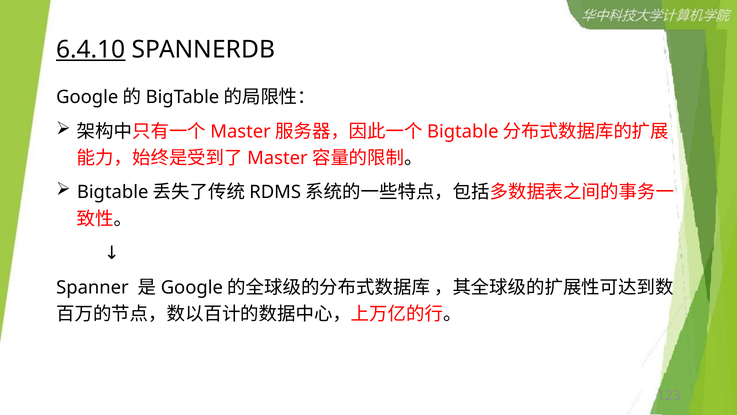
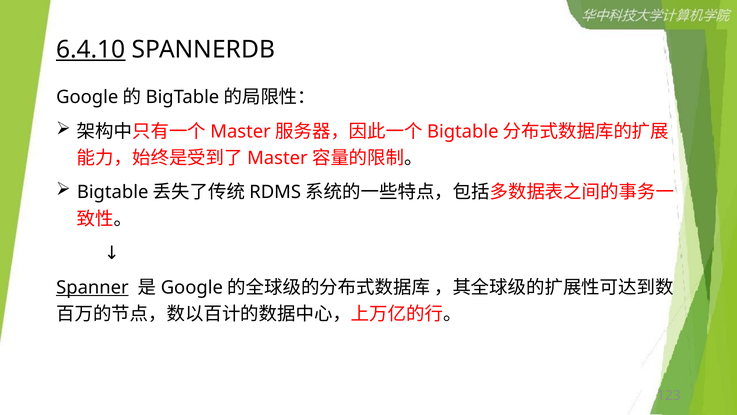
Spanner underline: none -> present (92, 287)
